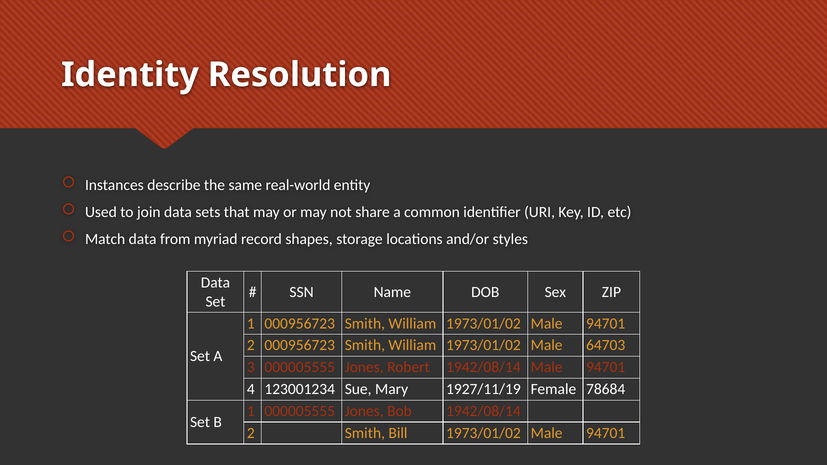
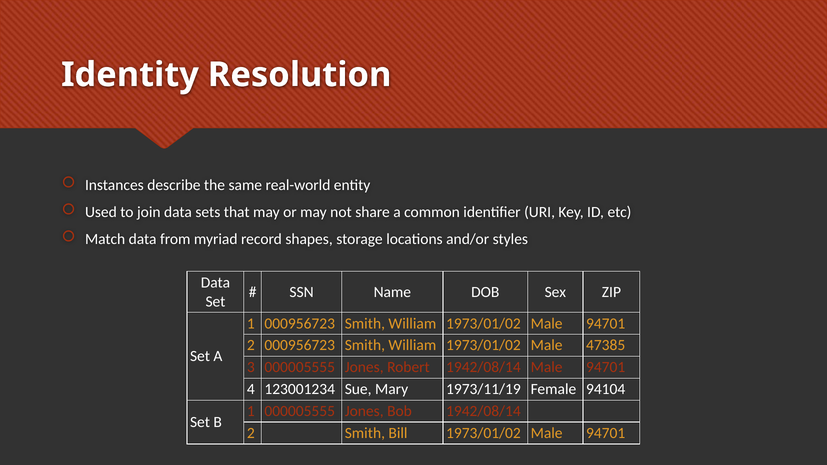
64703: 64703 -> 47385 (606, 346)
1927/11/19: 1927/11/19 -> 1973/11/19 (483, 389)
78684: 78684 -> 94104 (606, 389)
